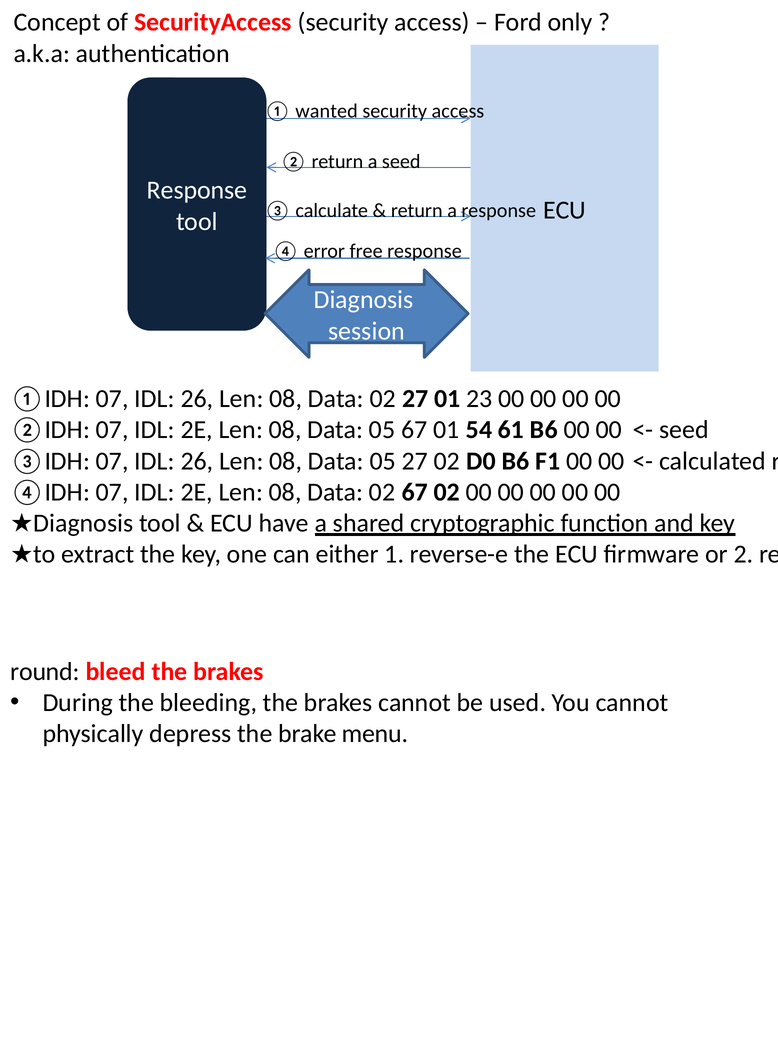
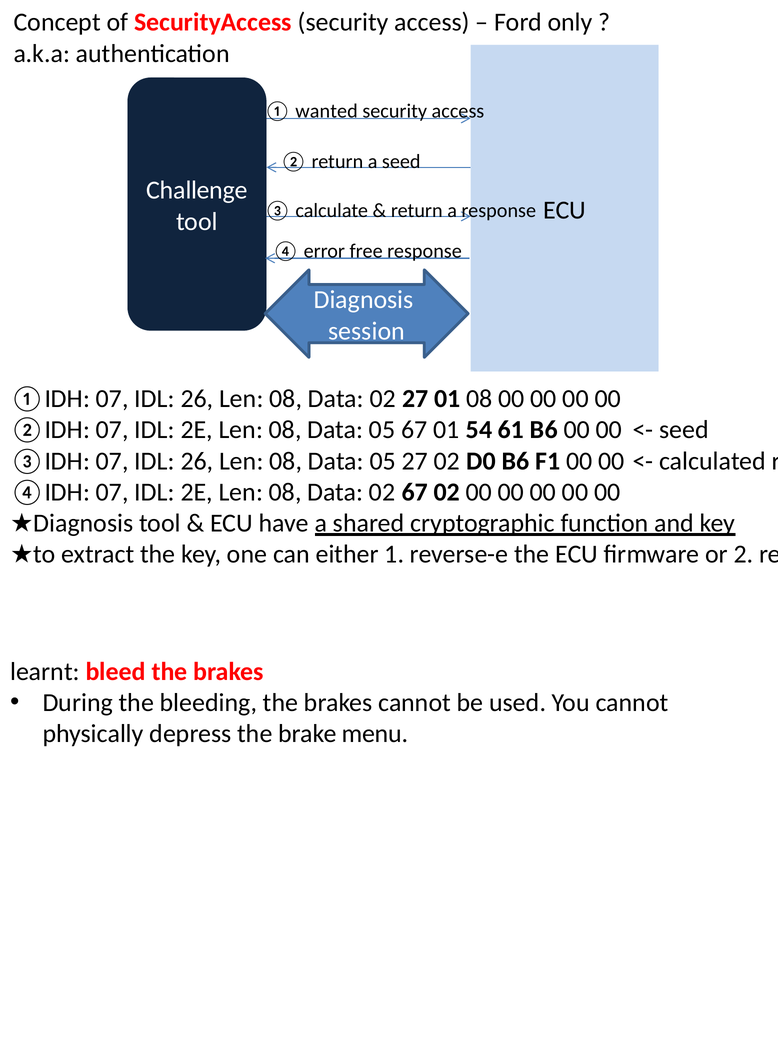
Response: Response -> Challenge (197, 190)
01 23: 23 -> 08 (479, 399)
round: round -> learnt (45, 672)
